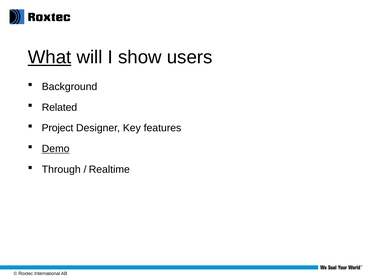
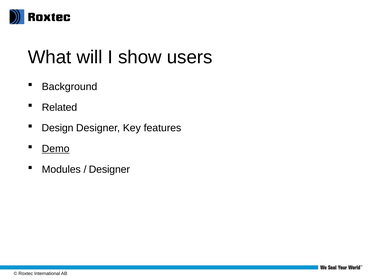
What underline: present -> none (50, 57)
Project: Project -> Design (58, 128)
Through: Through -> Modules (61, 170)
Realtime: Realtime -> Designer (109, 170)
